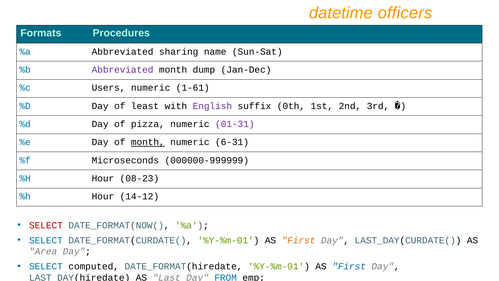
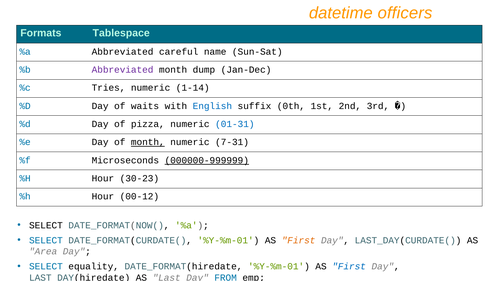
Procedures: Procedures -> Tablespace (121, 33)
sharing: sharing -> careful (179, 52)
Users: Users -> Tries (109, 88)
1-61: 1-61 -> 1-14 (193, 88)
least: least -> waits (145, 106)
English colour: purple -> blue (212, 106)
01-31 colour: purple -> blue (235, 124)
6-31: 6-31 -> 7-31 (232, 142)
000000-999999 underline: none -> present (207, 160)
08-23: 08-23 -> 30-23 (139, 178)
14-12: 14-12 -> 00-12 (139, 196)
SELECT colour: red -> black (46, 225)
computed: computed -> equality (94, 266)
